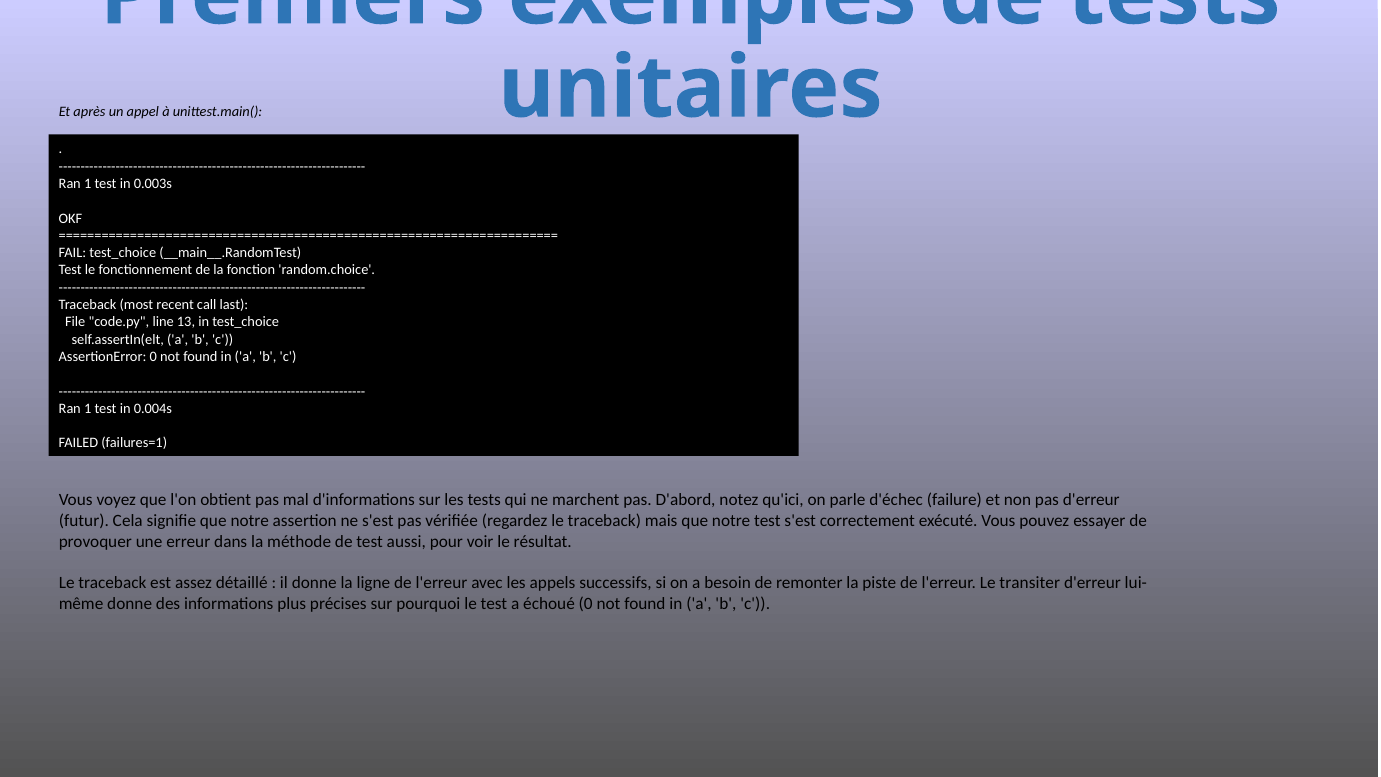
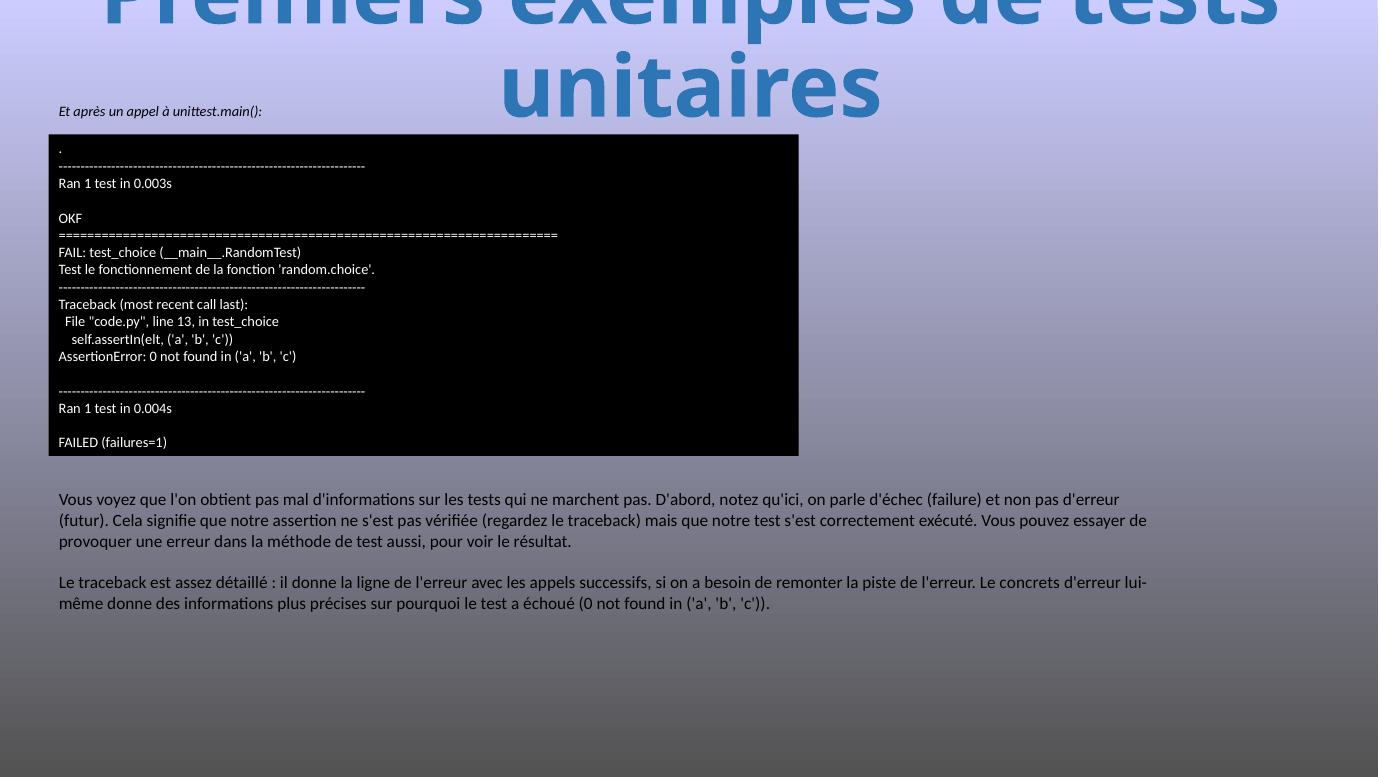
transiter: transiter -> concrets (1030, 583)
